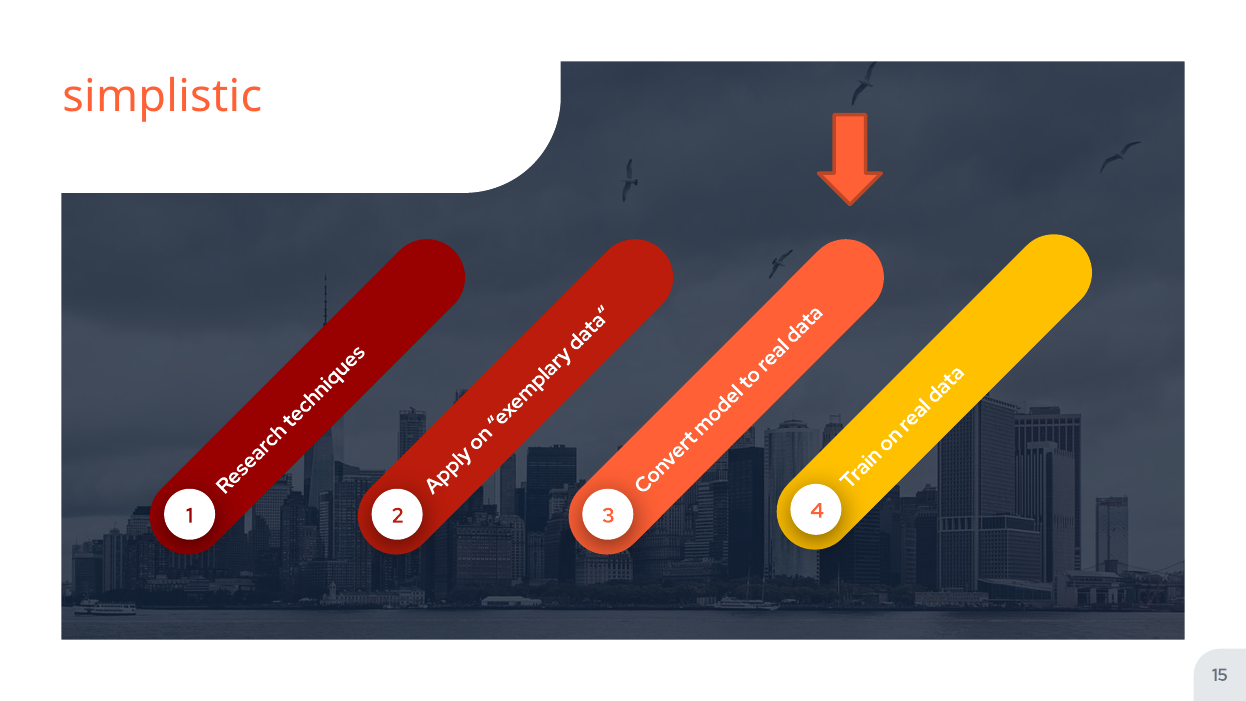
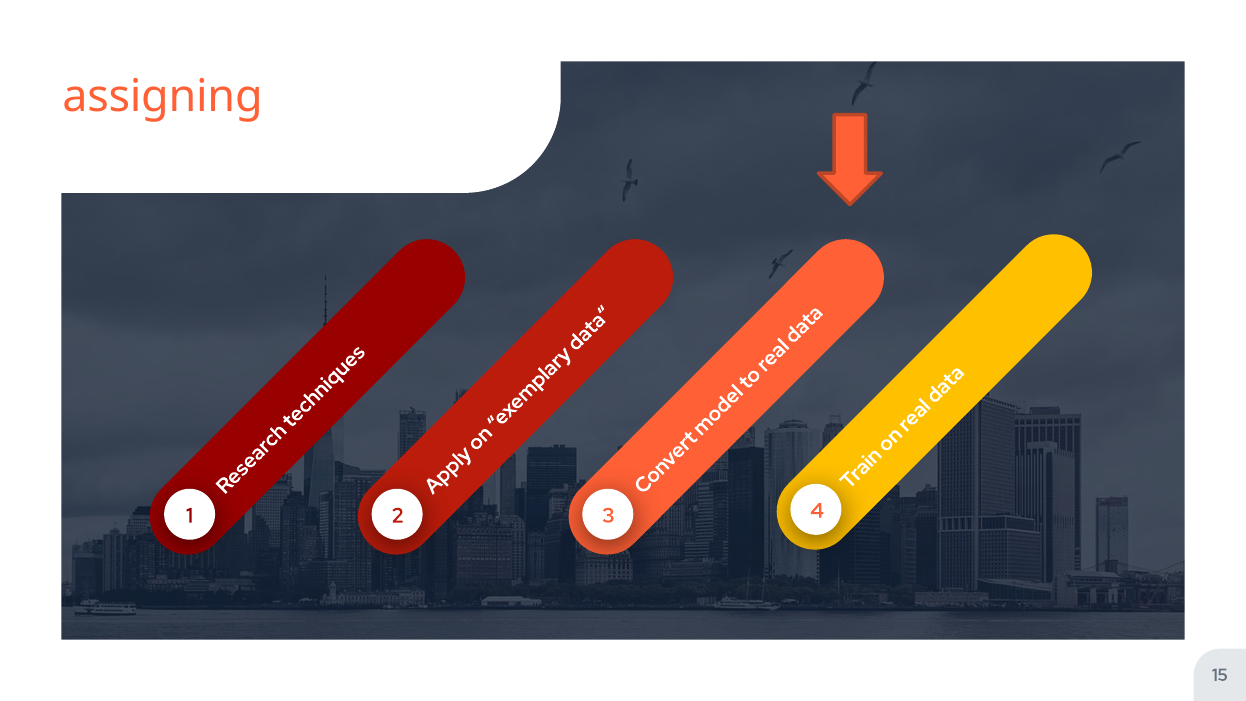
simplistic: simplistic -> assigning (162, 96)
